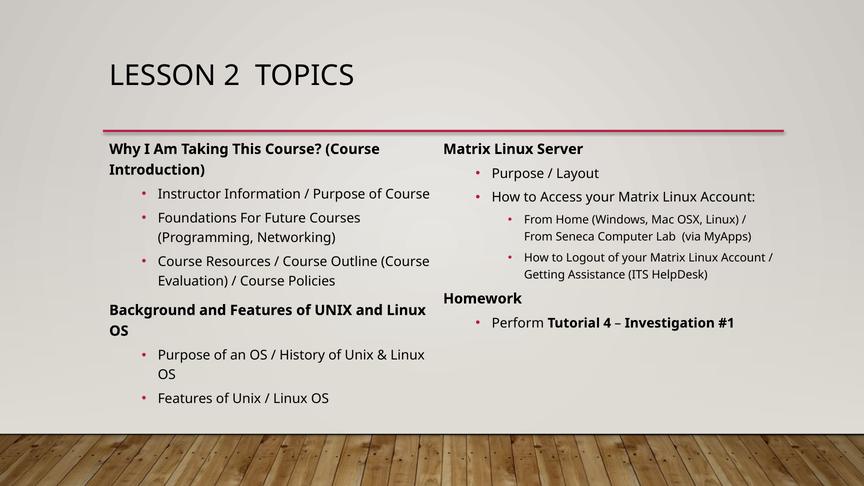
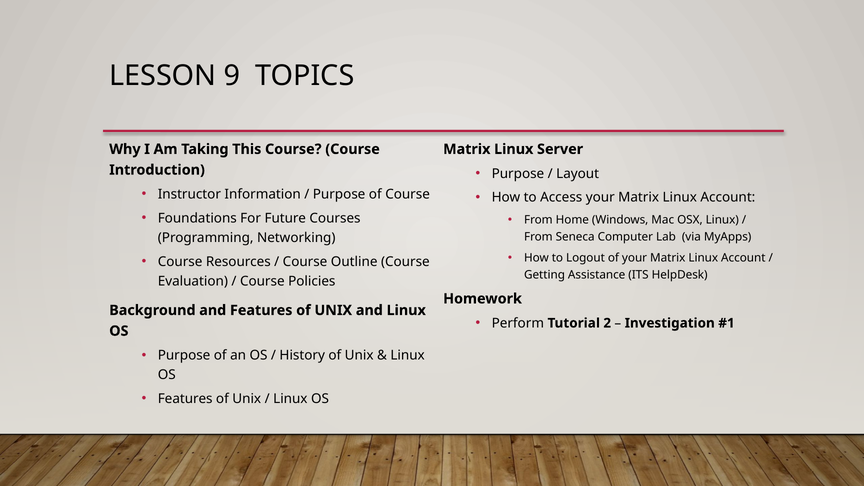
2: 2 -> 9 (232, 76)
4: 4 -> 2 (607, 323)
